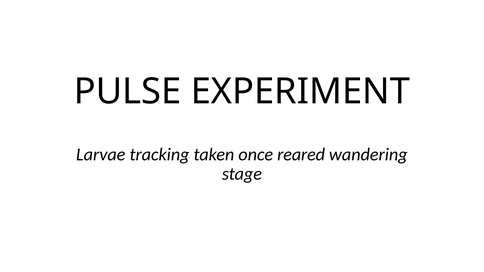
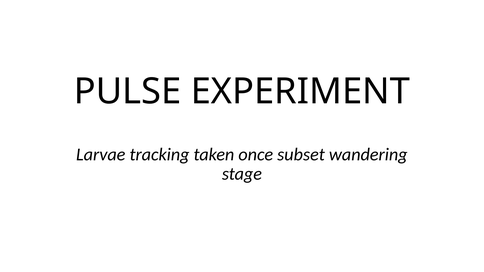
reared: reared -> subset (301, 155)
